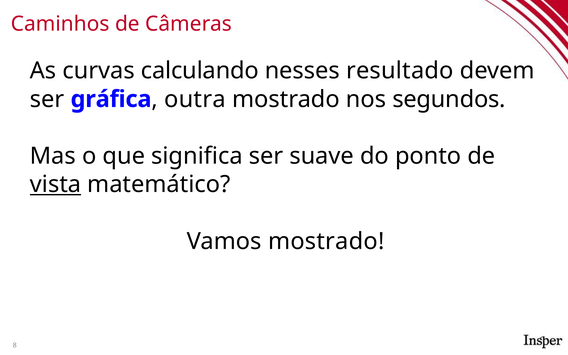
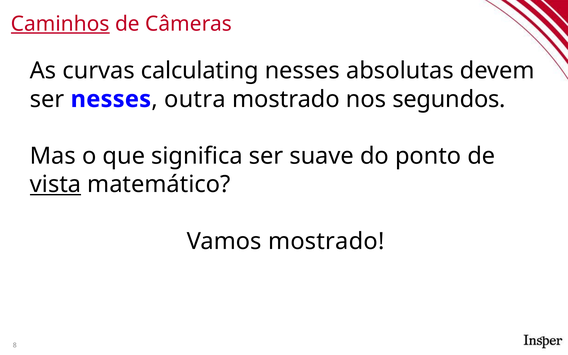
Caminhos underline: none -> present (60, 24)
calculando: calculando -> calculating (200, 71)
resultado: resultado -> absolutas (400, 71)
ser gráfica: gráfica -> nesses (111, 99)
